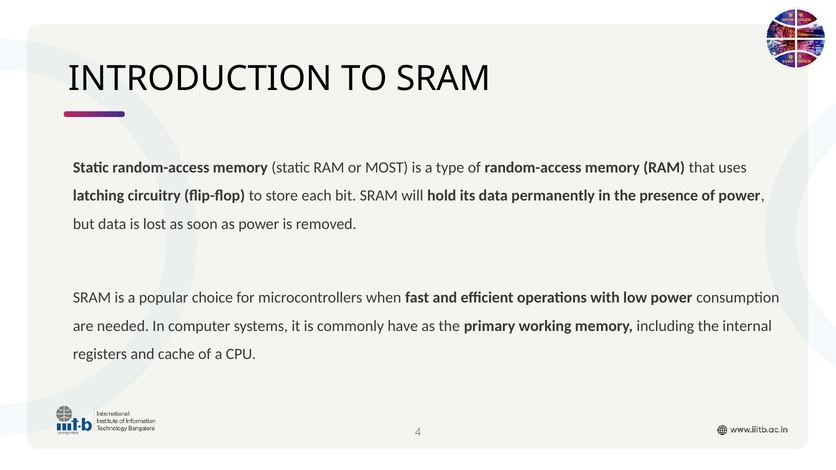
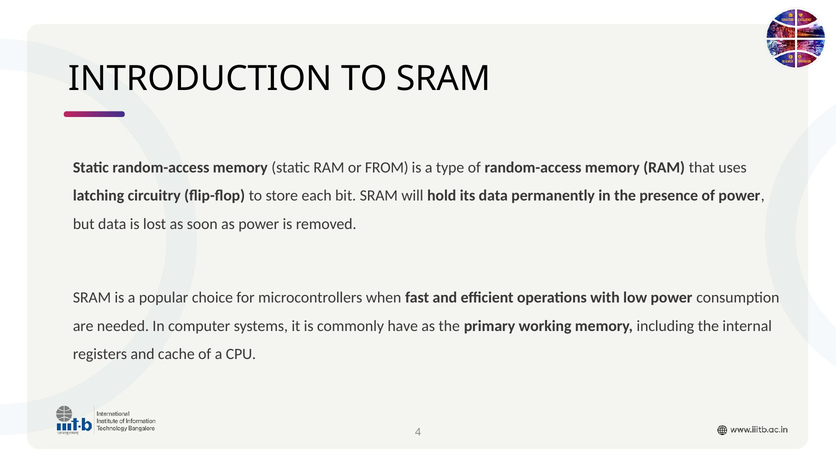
MOST: MOST -> FROM (387, 168)
